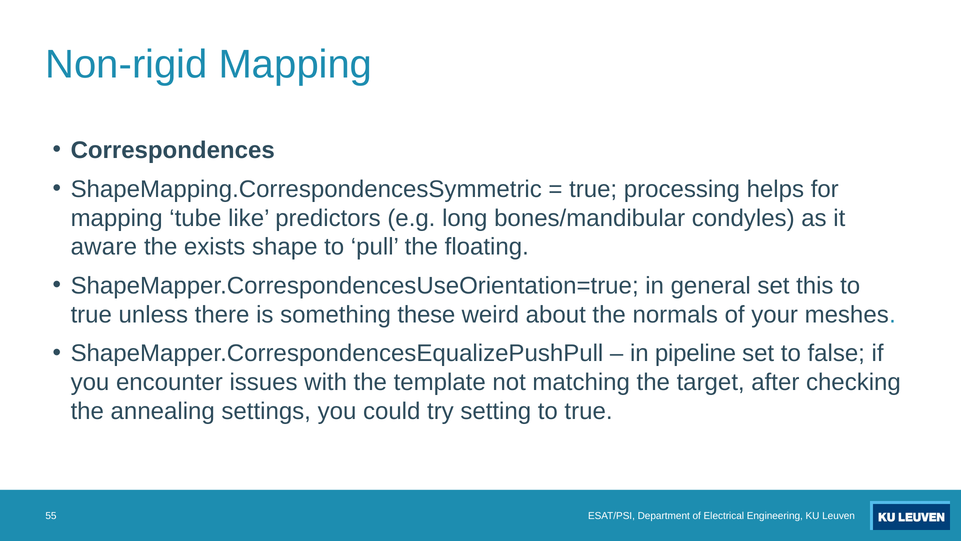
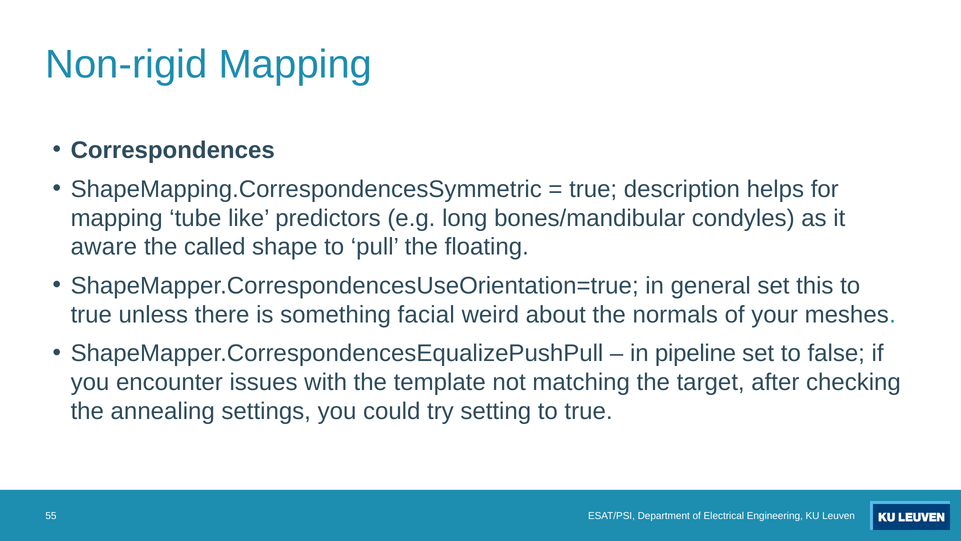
processing: processing -> description (682, 189)
exists: exists -> called (215, 247)
these: these -> facial (426, 314)
